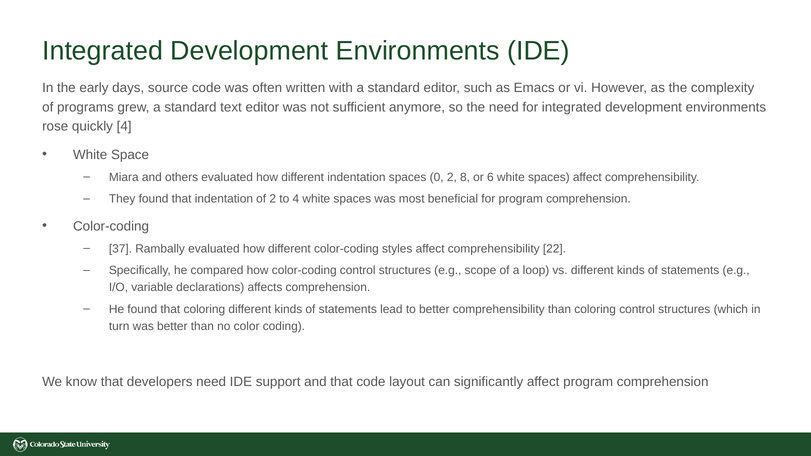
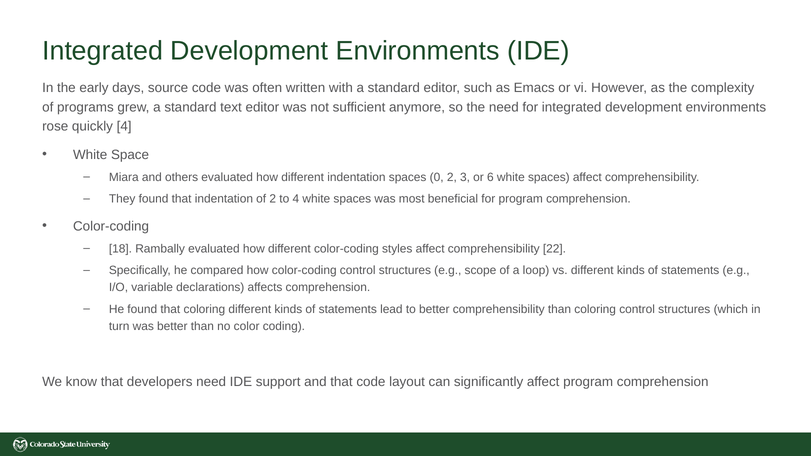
8: 8 -> 3 (465, 177)
37: 37 -> 18 (121, 249)
